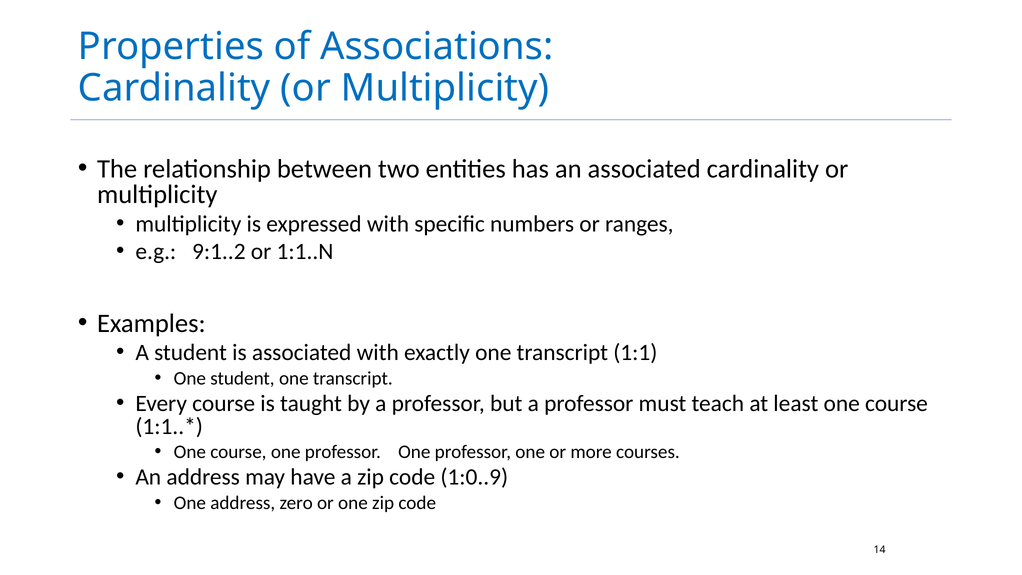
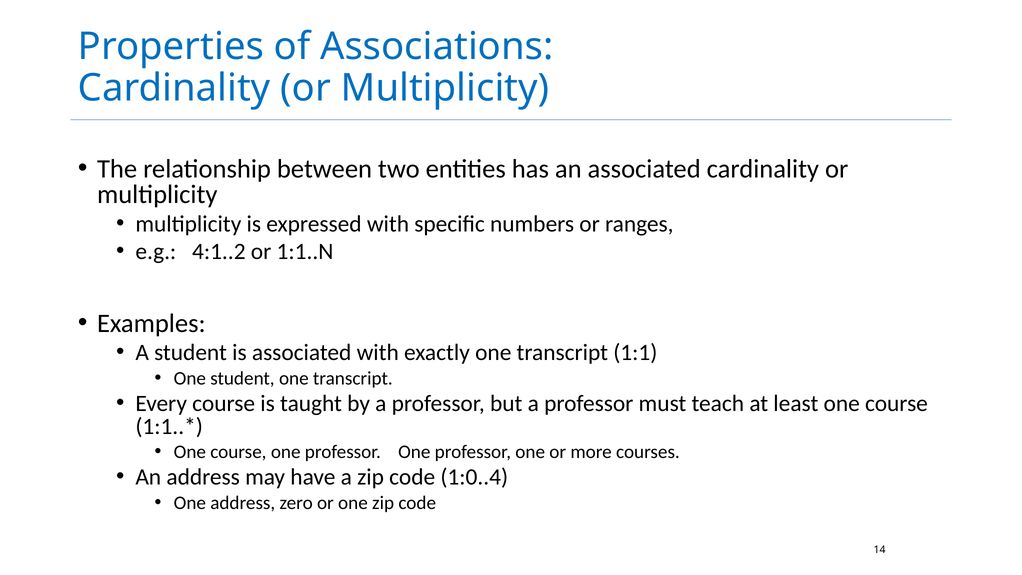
9:1..2: 9:1..2 -> 4:1..2 (219, 251)
1:0..9: 1:0..9 -> 1:0..4 (474, 477)
